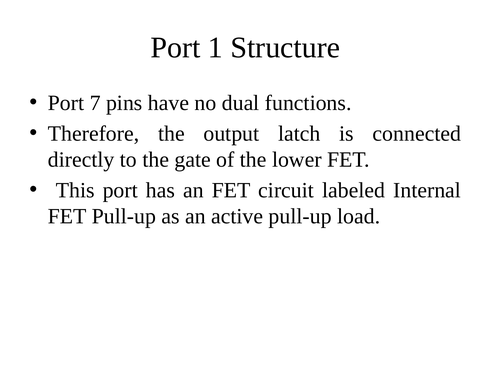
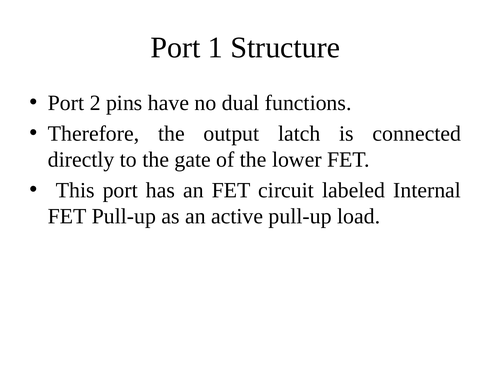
7: 7 -> 2 (95, 103)
